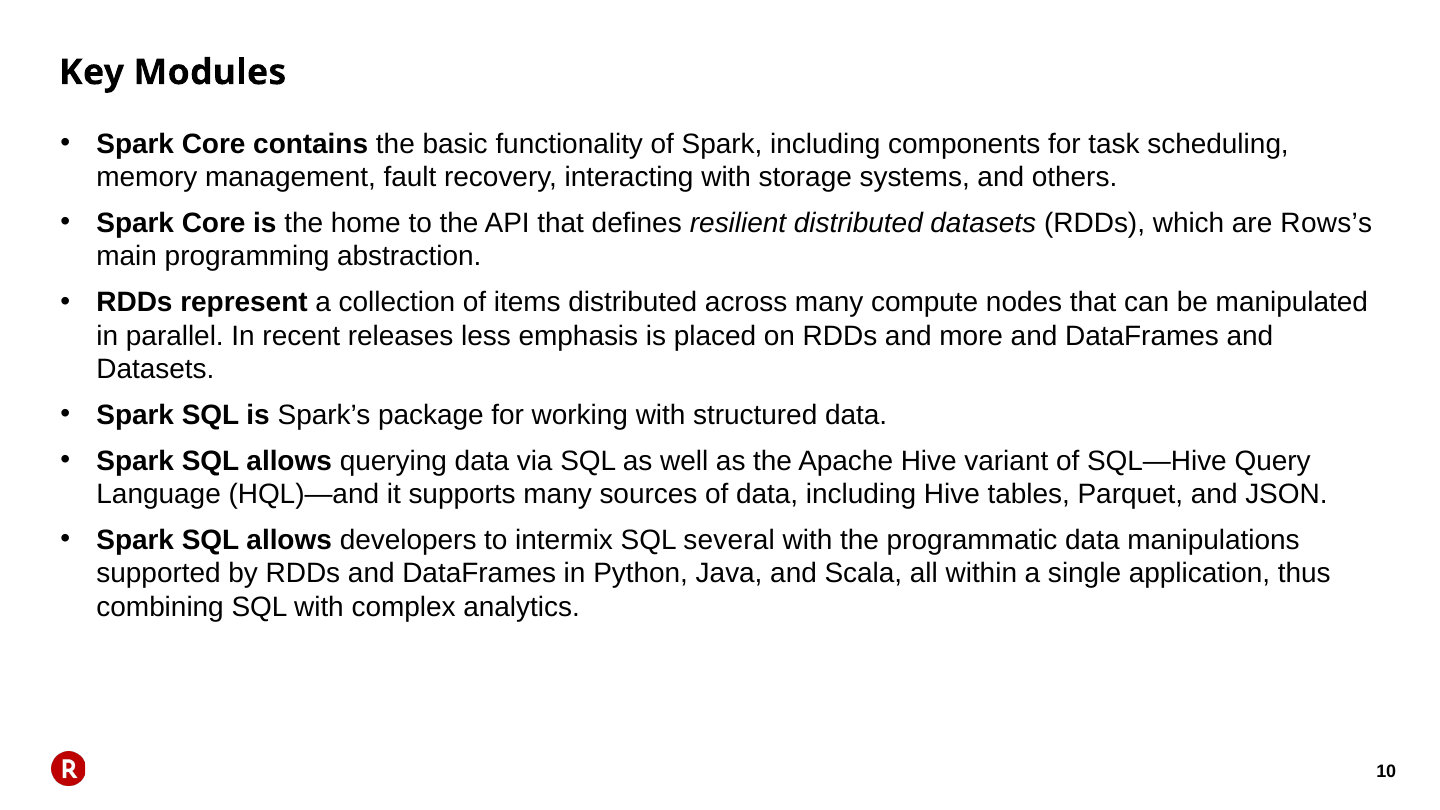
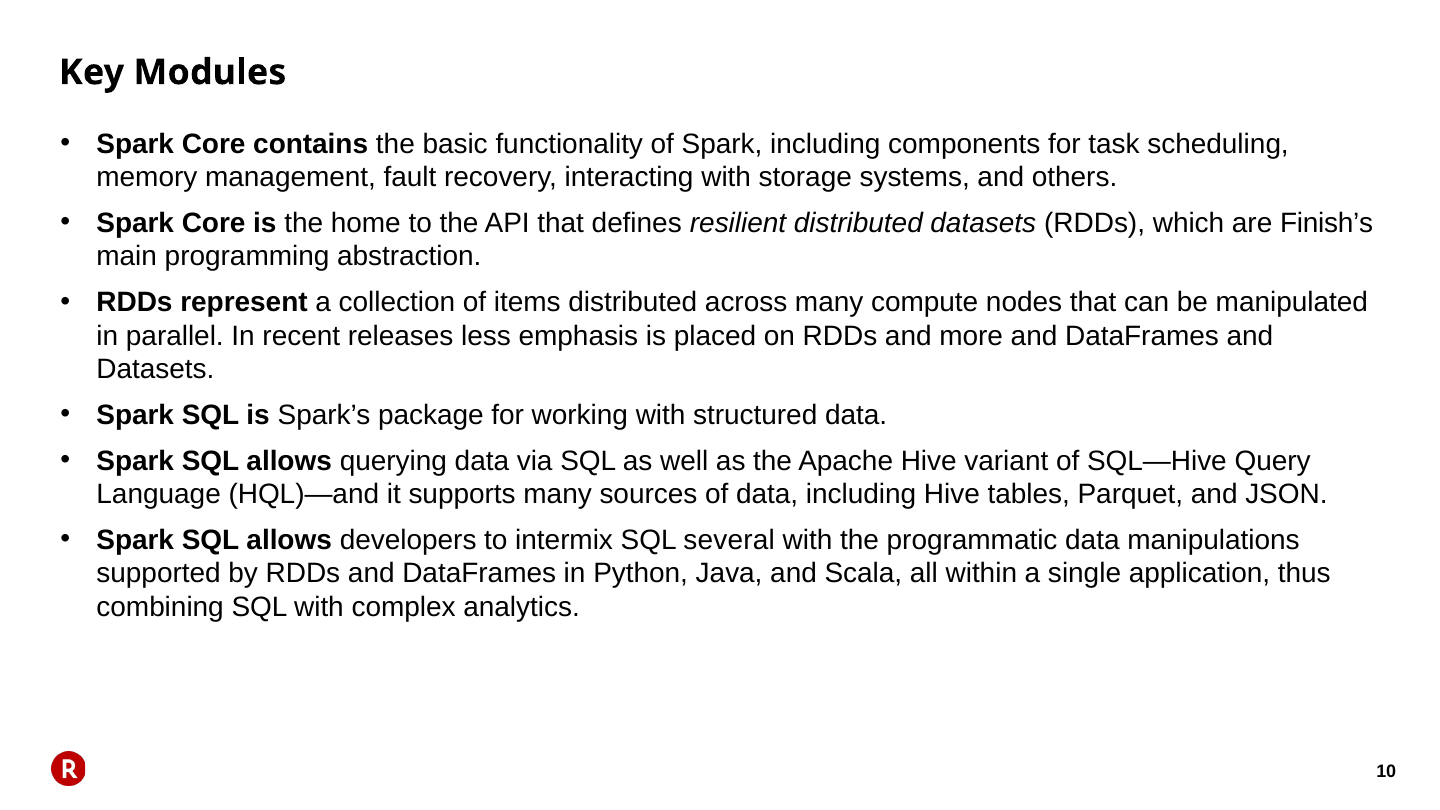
Rows’s: Rows’s -> Finish’s (1327, 223)
